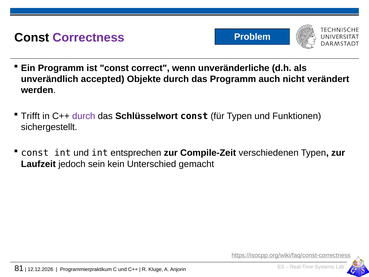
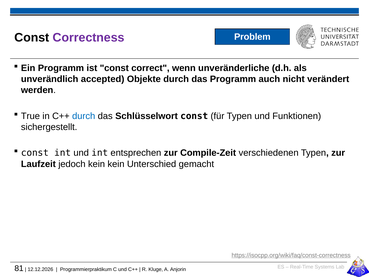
Trifft: Trifft -> True (30, 116)
durch colour: purple -> blue (84, 116)
jedoch sein: sein -> kein (97, 164)
